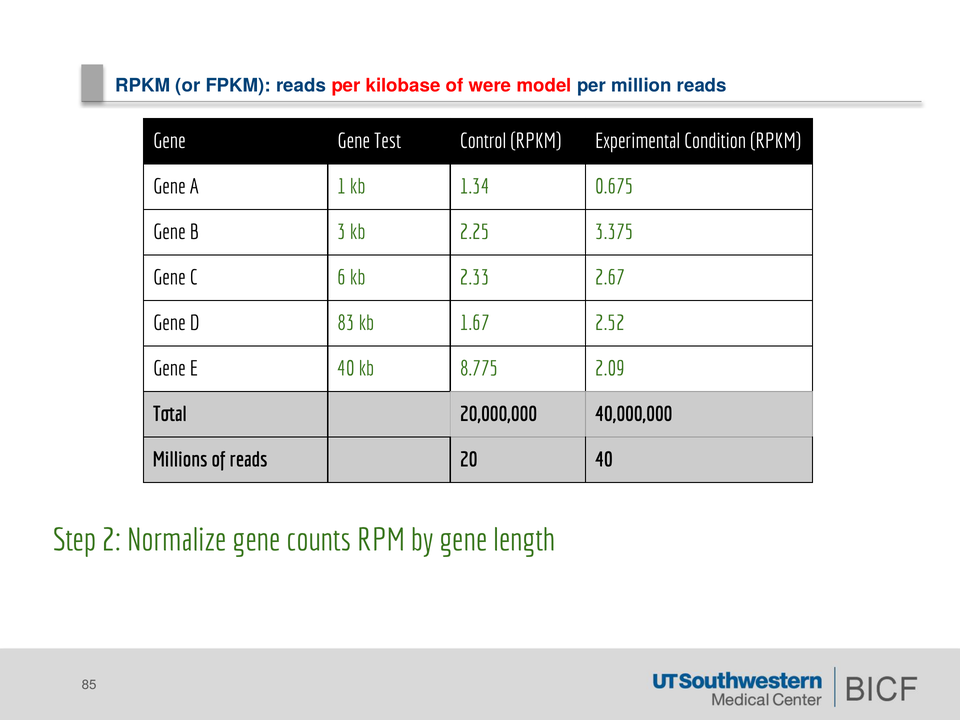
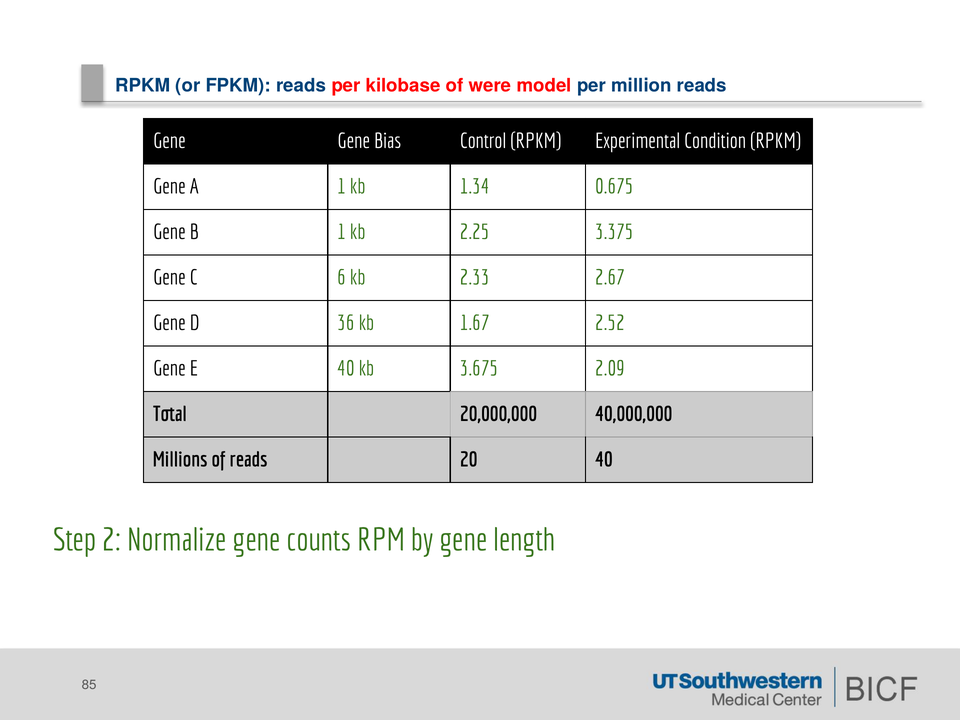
Test: Test -> Bias (388, 141)
B 3: 3 -> 1 (342, 232)
83: 83 -> 36 (346, 323)
8.775: 8.775 -> 3.675 (479, 369)
